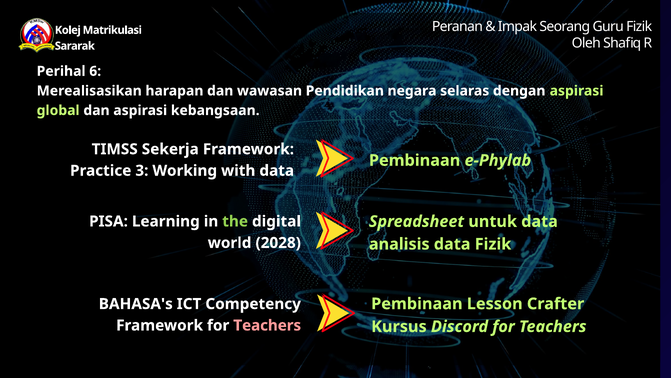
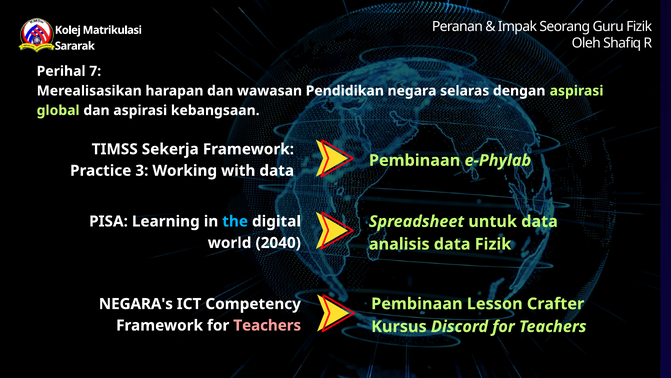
6: 6 -> 7 (95, 71)
the colour: light green -> light blue (235, 221)
2028: 2028 -> 2040 (278, 243)
BAHASA's: BAHASA's -> NEGARA's (136, 304)
